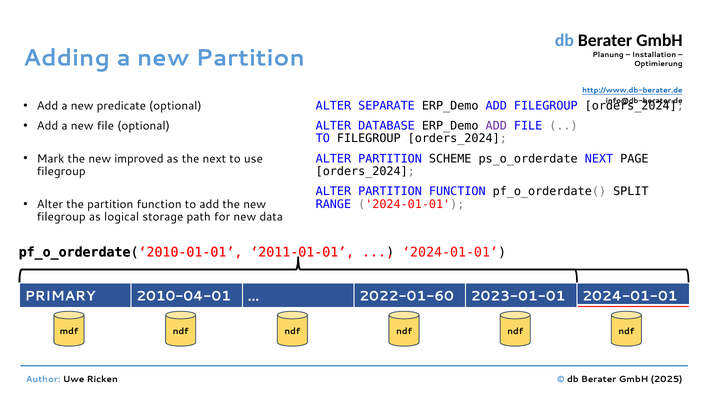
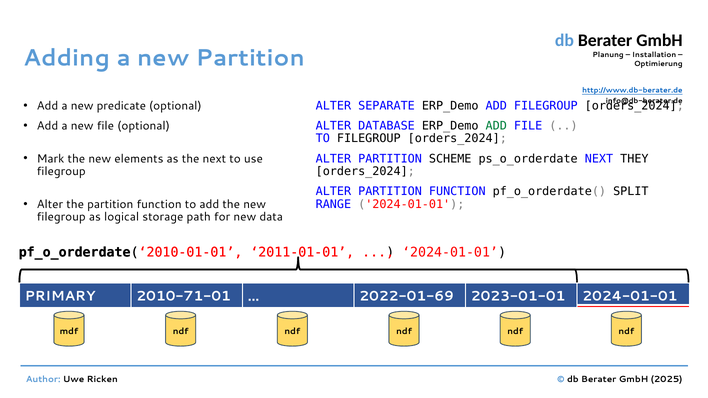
ADD colour: purple -> green (496, 126)
improved: improved -> elements (139, 159)
PAGE: PAGE -> THEY (634, 159)
2010-04-01: 2010-04-01 -> 2010-71-01 (184, 296)
2022-01-60: 2022-01-60 -> 2022-01-69 (407, 296)
